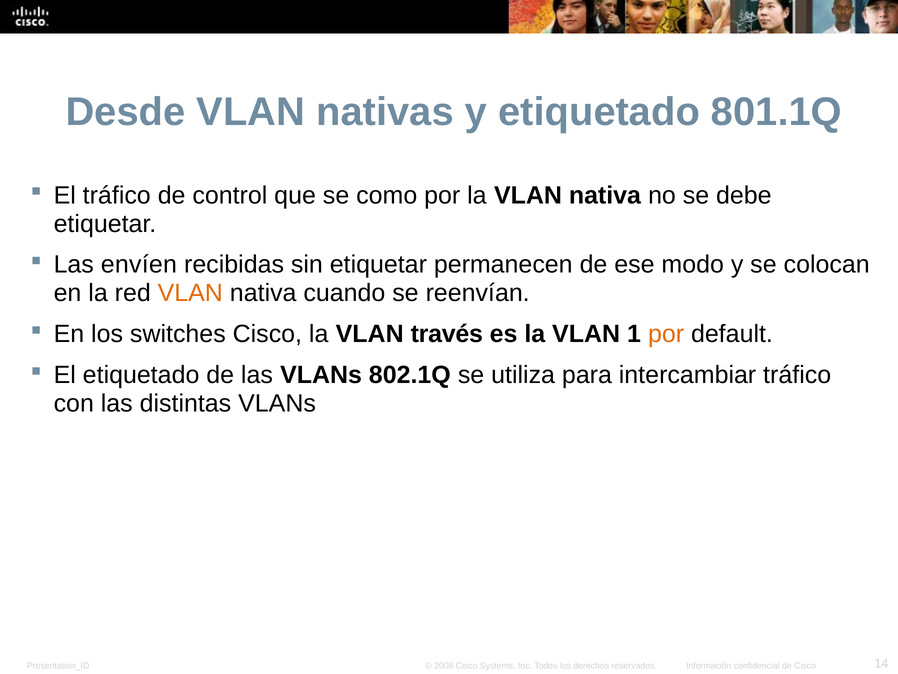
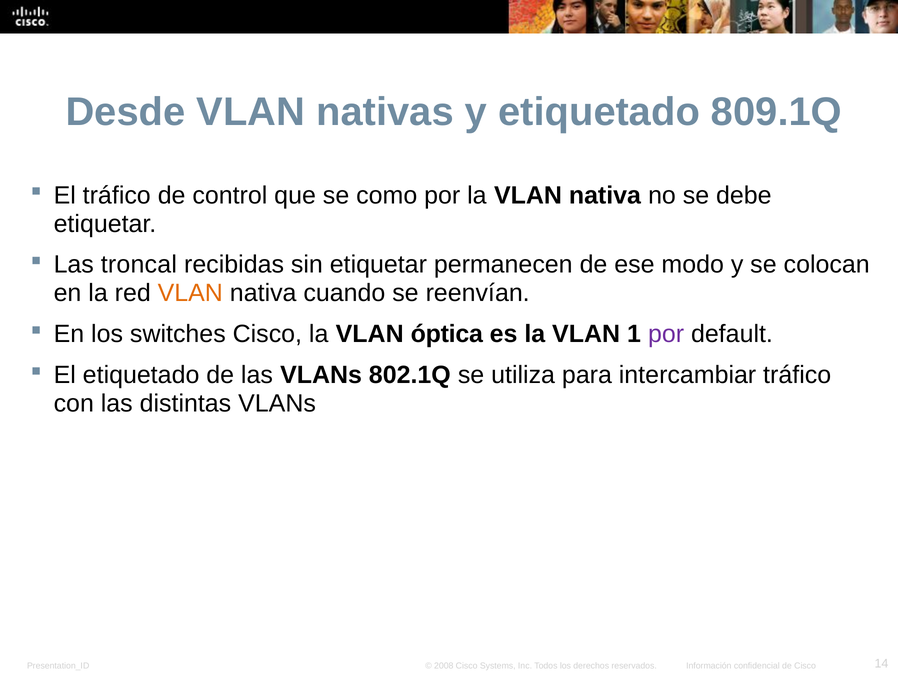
801.1Q: 801.1Q -> 809.1Q (776, 112)
envíen: envíen -> troncal (139, 265)
través: través -> óptica (447, 334)
por colour: orange -> purple (666, 334)
